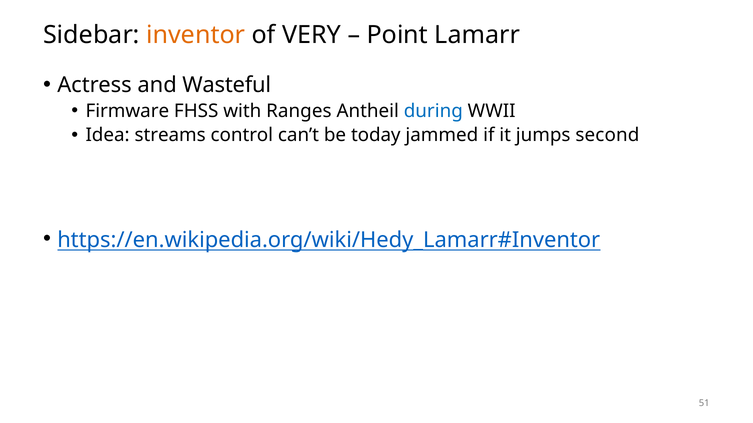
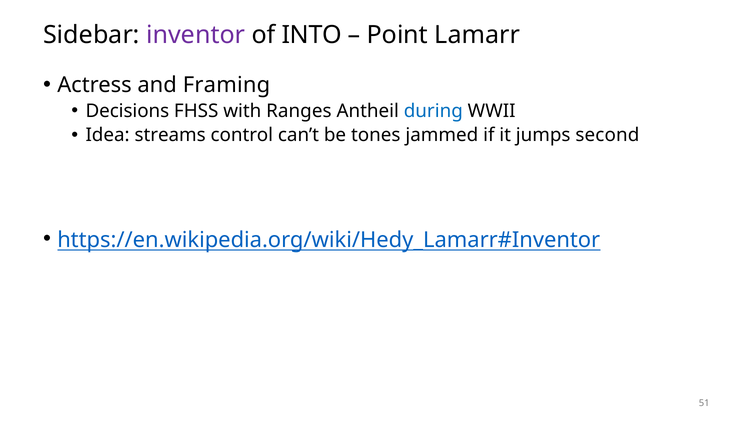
inventor colour: orange -> purple (196, 35)
VERY: VERY -> INTO (312, 35)
Wasteful: Wasteful -> Framing (226, 85)
Firmware: Firmware -> Decisions (127, 111)
today: today -> tones (376, 135)
